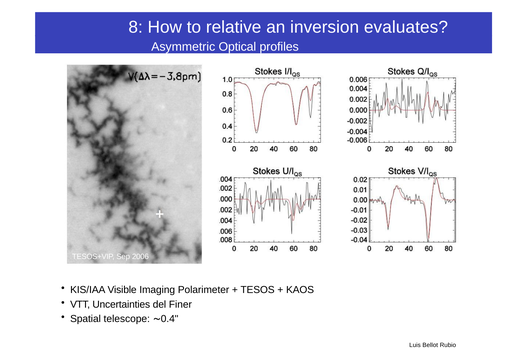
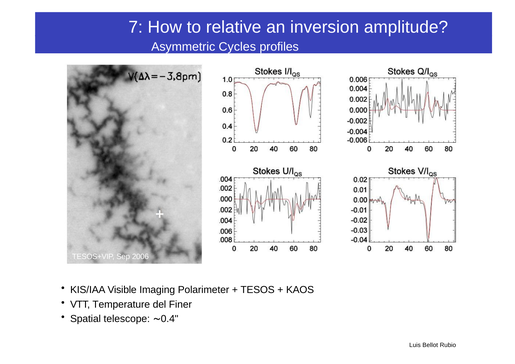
8: 8 -> 7 (136, 27)
evaluates: evaluates -> amplitude (406, 27)
Optical: Optical -> Cycles (237, 47)
Uncertainties: Uncertainties -> Temperature (121, 304)
